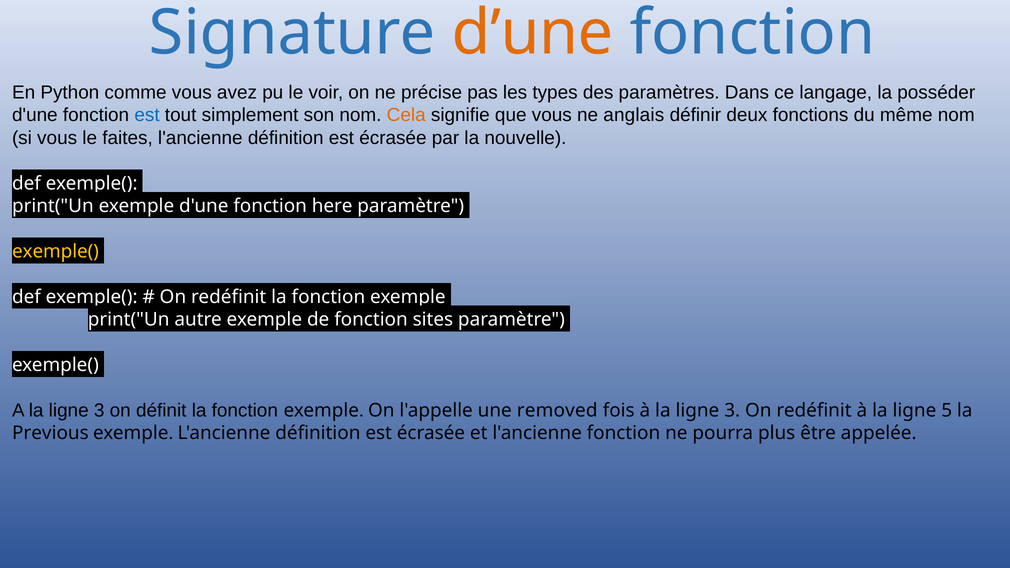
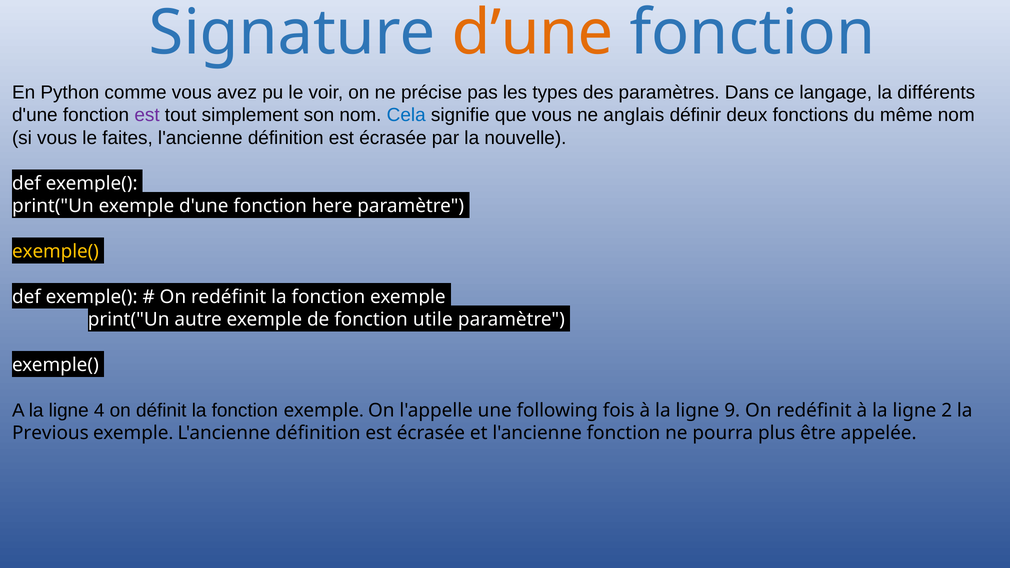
posséder: posséder -> différents (936, 92)
est colour: blue -> purple (147, 115)
Cela colour: orange -> blue (406, 115)
sites: sites -> utile (433, 320)
A la ligne 3: 3 -> 4 (99, 411)
removed: removed -> following (557, 411)
à la ligne 3: 3 -> 9 (732, 411)
5: 5 -> 2 (947, 411)
